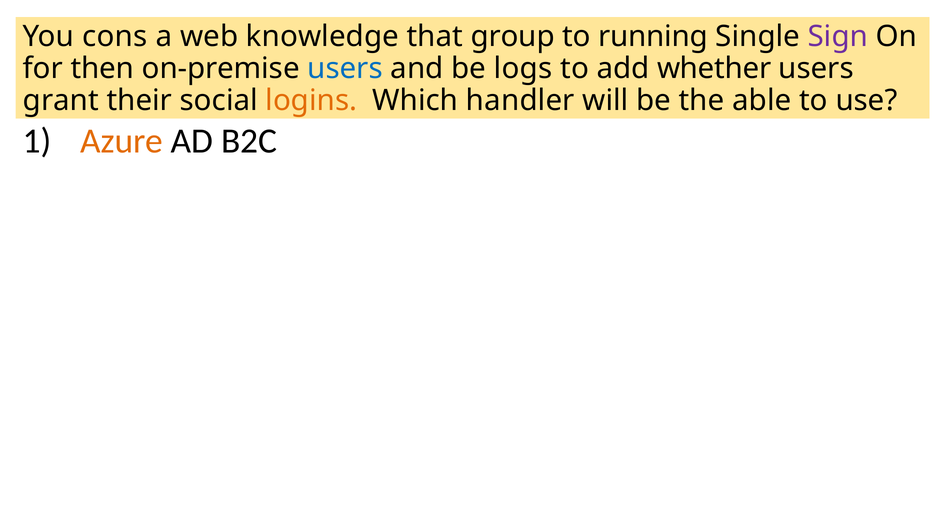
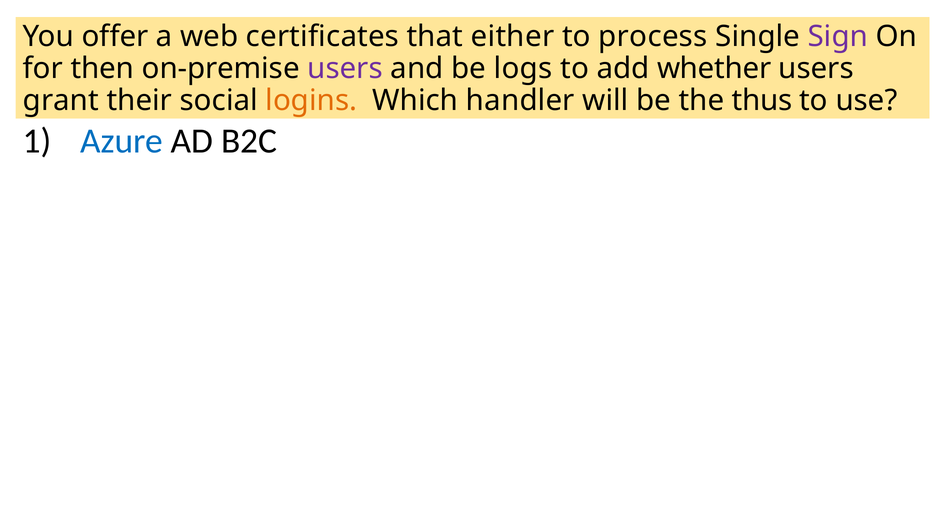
cons: cons -> offer (115, 36)
knowledge: knowledge -> certificates (322, 36)
group: group -> either (512, 36)
running: running -> process (653, 36)
users colour: blue -> purple (345, 68)
able: able -> thus (762, 100)
Azure colour: orange -> blue (122, 141)
